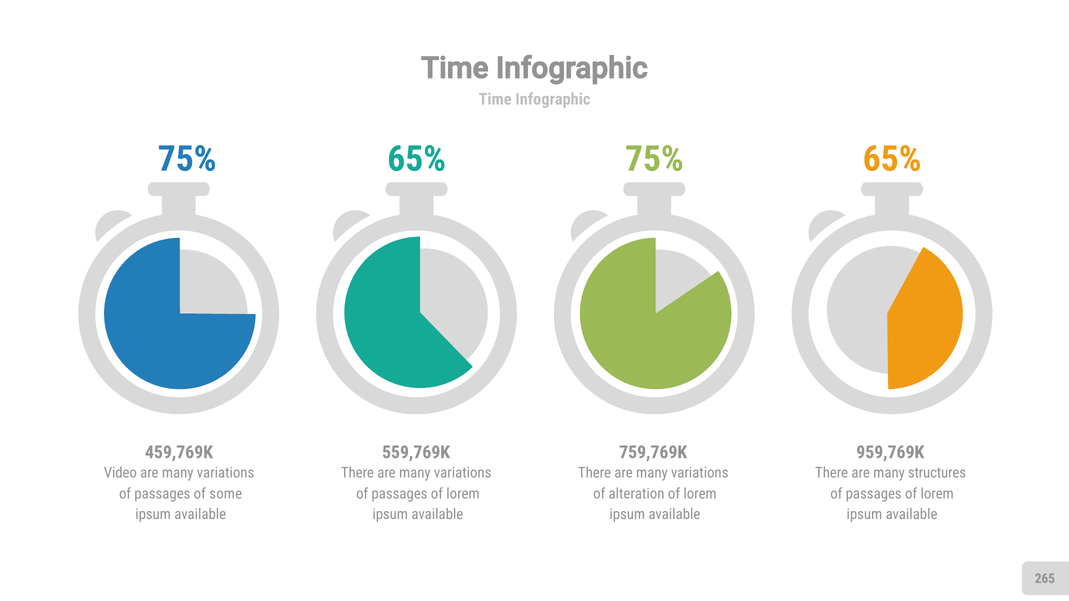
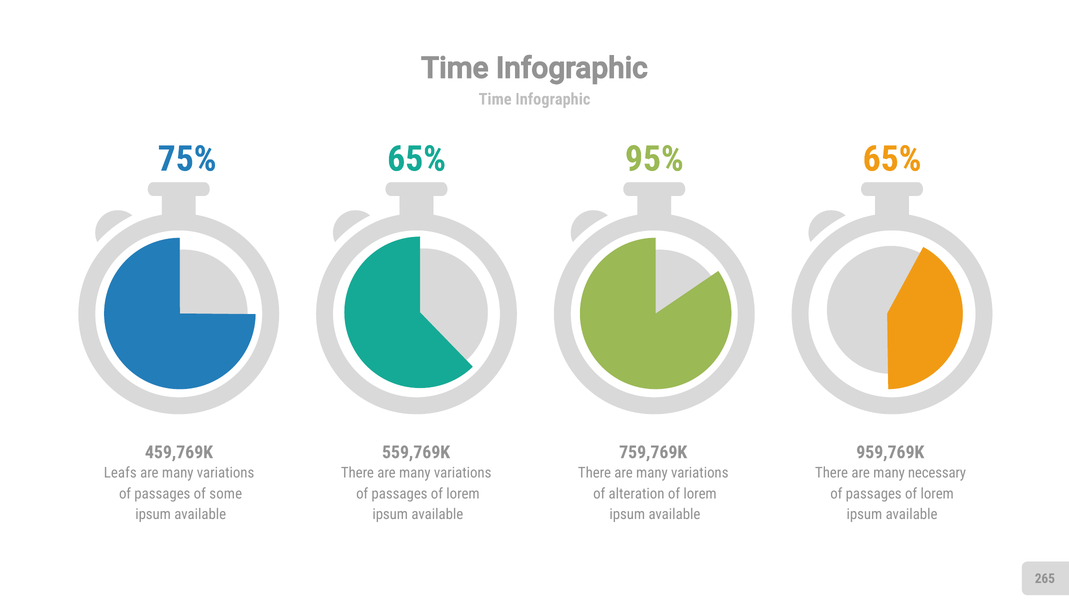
65% 75%: 75% -> 95% (654, 159)
Video: Video -> Leafs (120, 473)
structures: structures -> necessary (937, 473)
